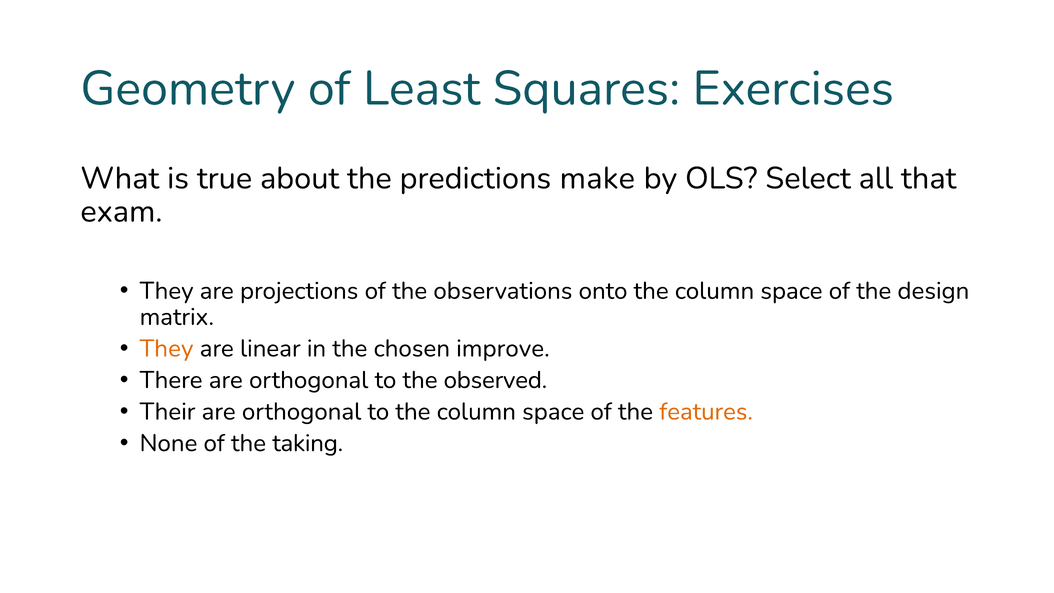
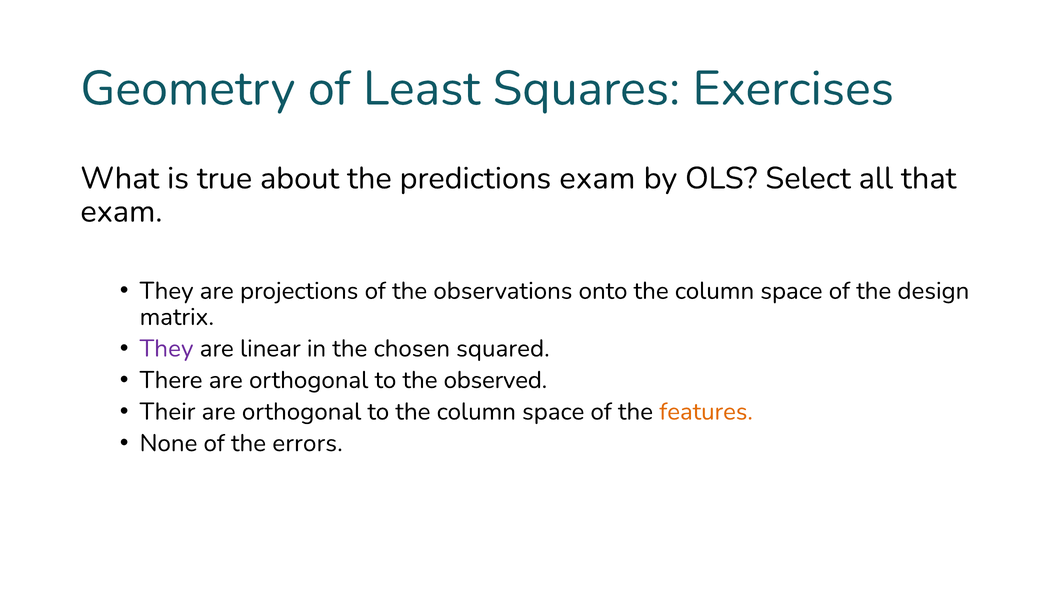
predictions make: make -> exam (597, 178)
They colour: orange -> purple (167, 348)
improve: improve -> squared (503, 348)
taking: taking -> errors (307, 443)
